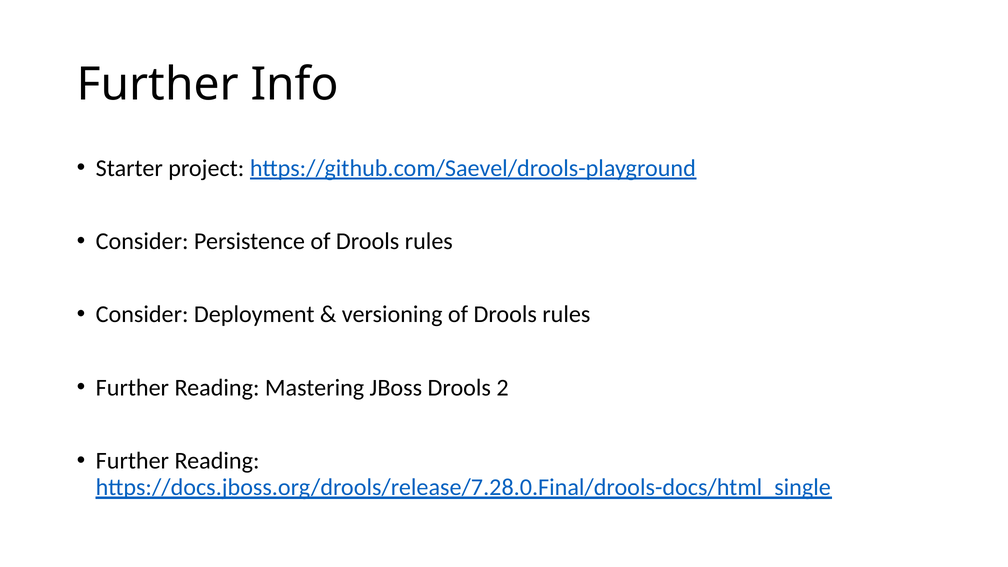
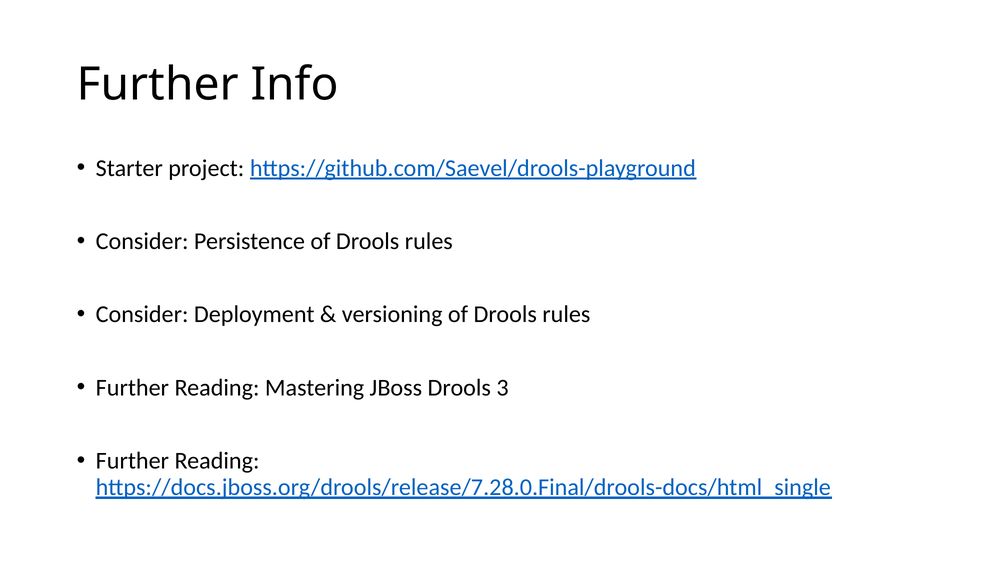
2: 2 -> 3 (503, 388)
